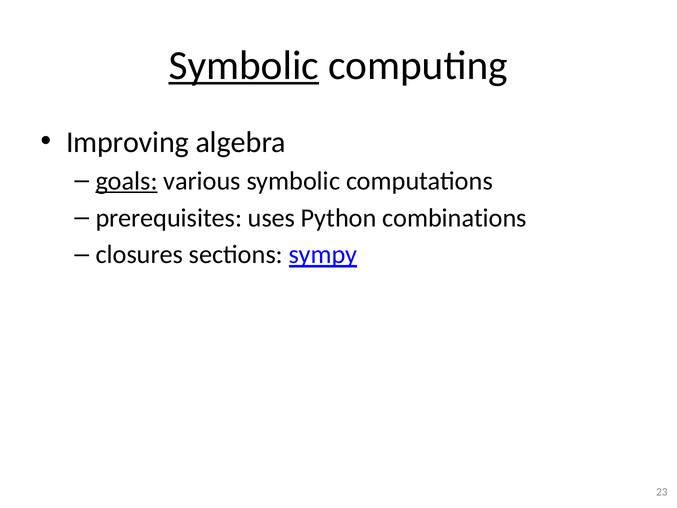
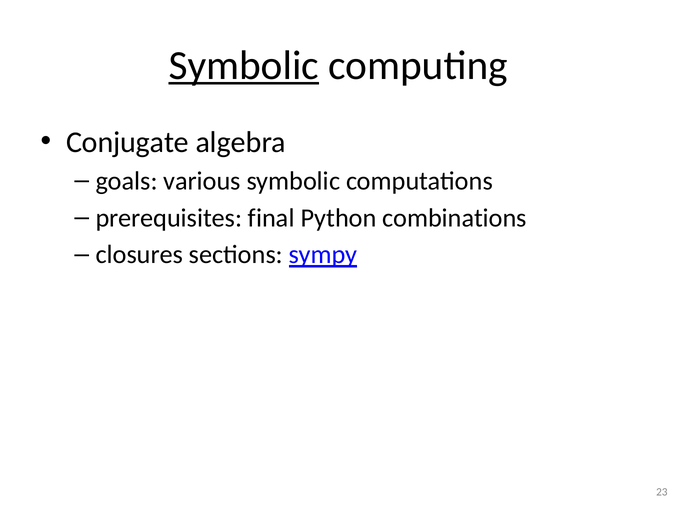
Improving: Improving -> Conjugate (127, 142)
goals underline: present -> none (127, 181)
uses: uses -> final (271, 218)
